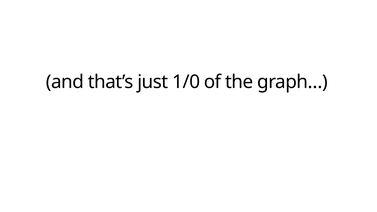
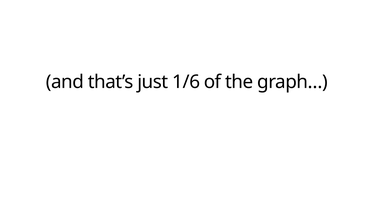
1/0: 1/0 -> 1/6 (186, 82)
